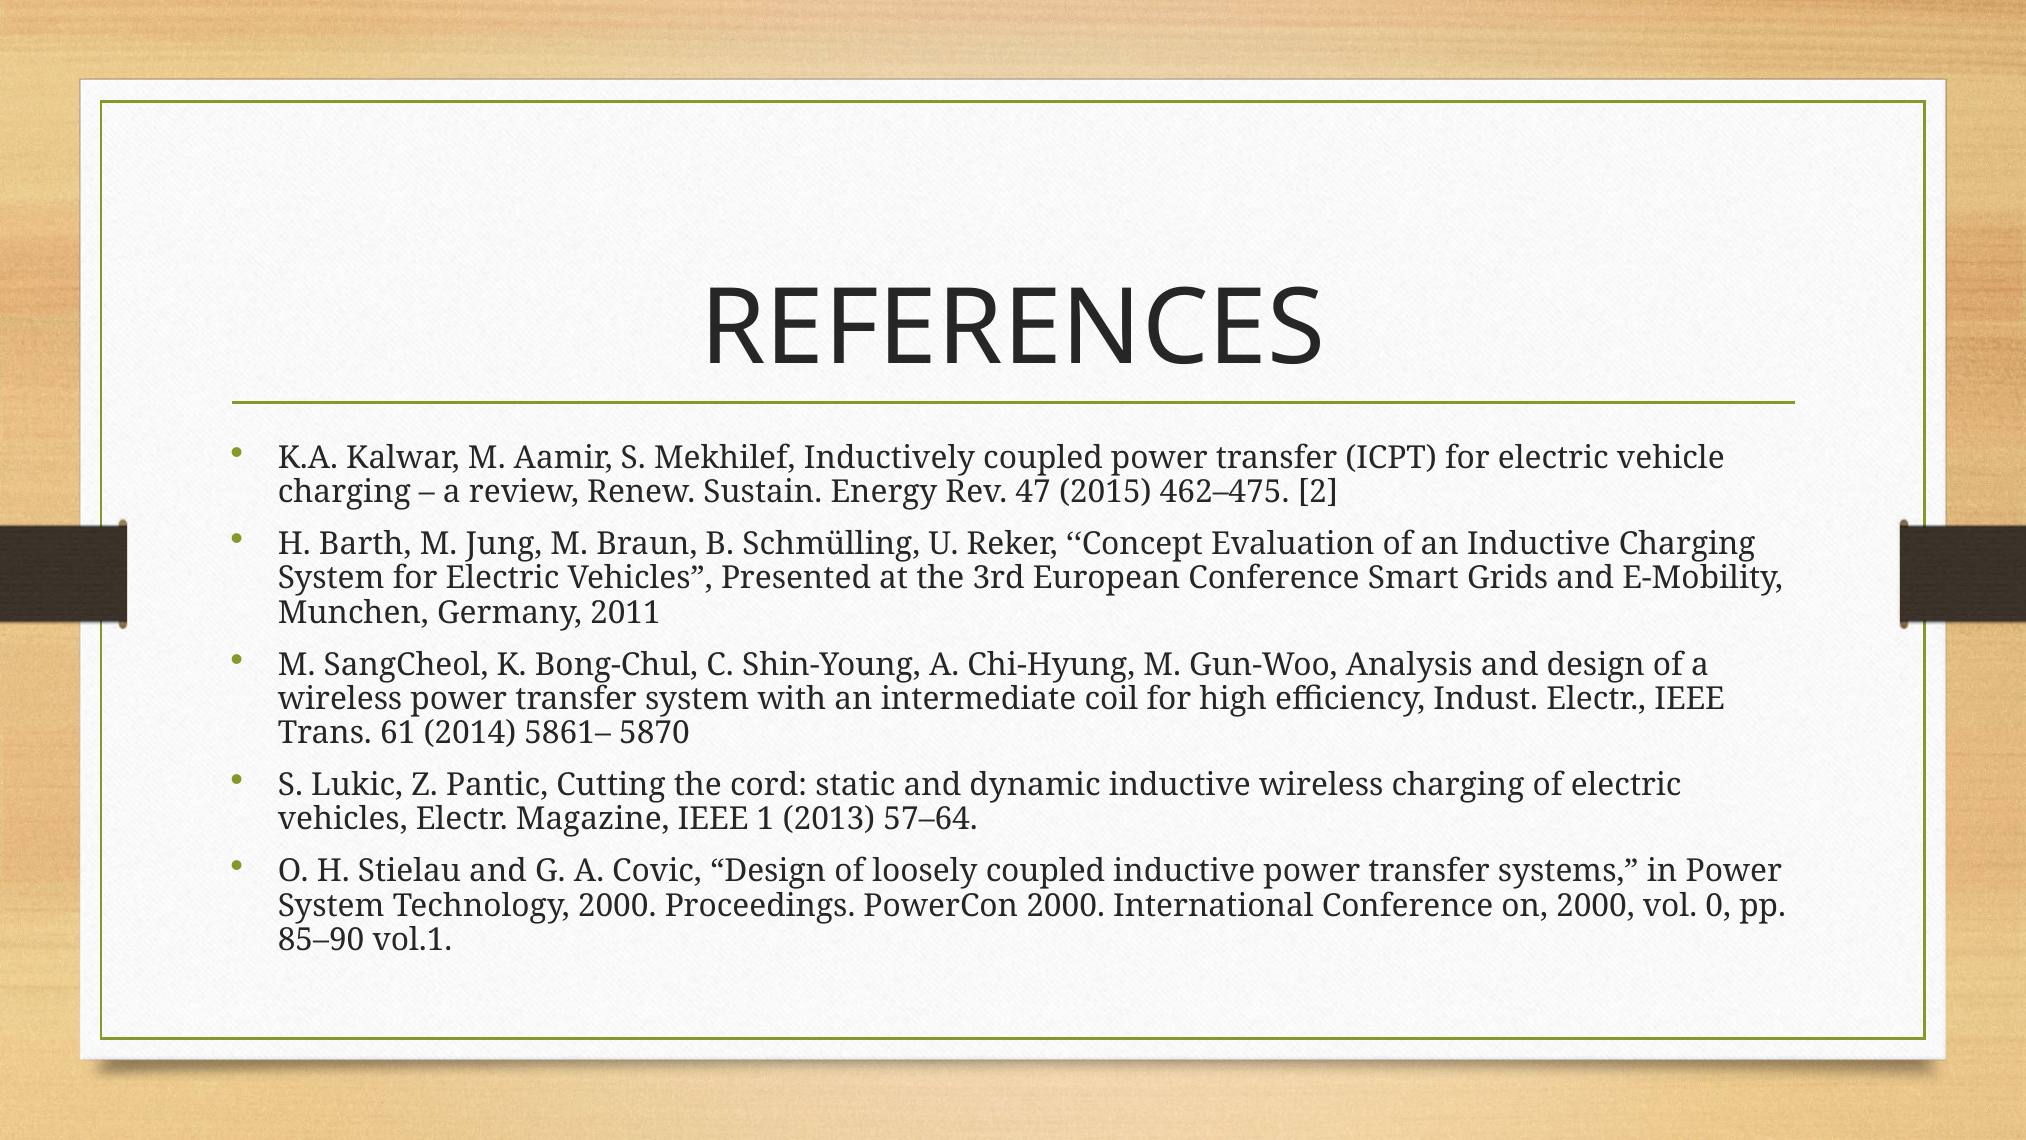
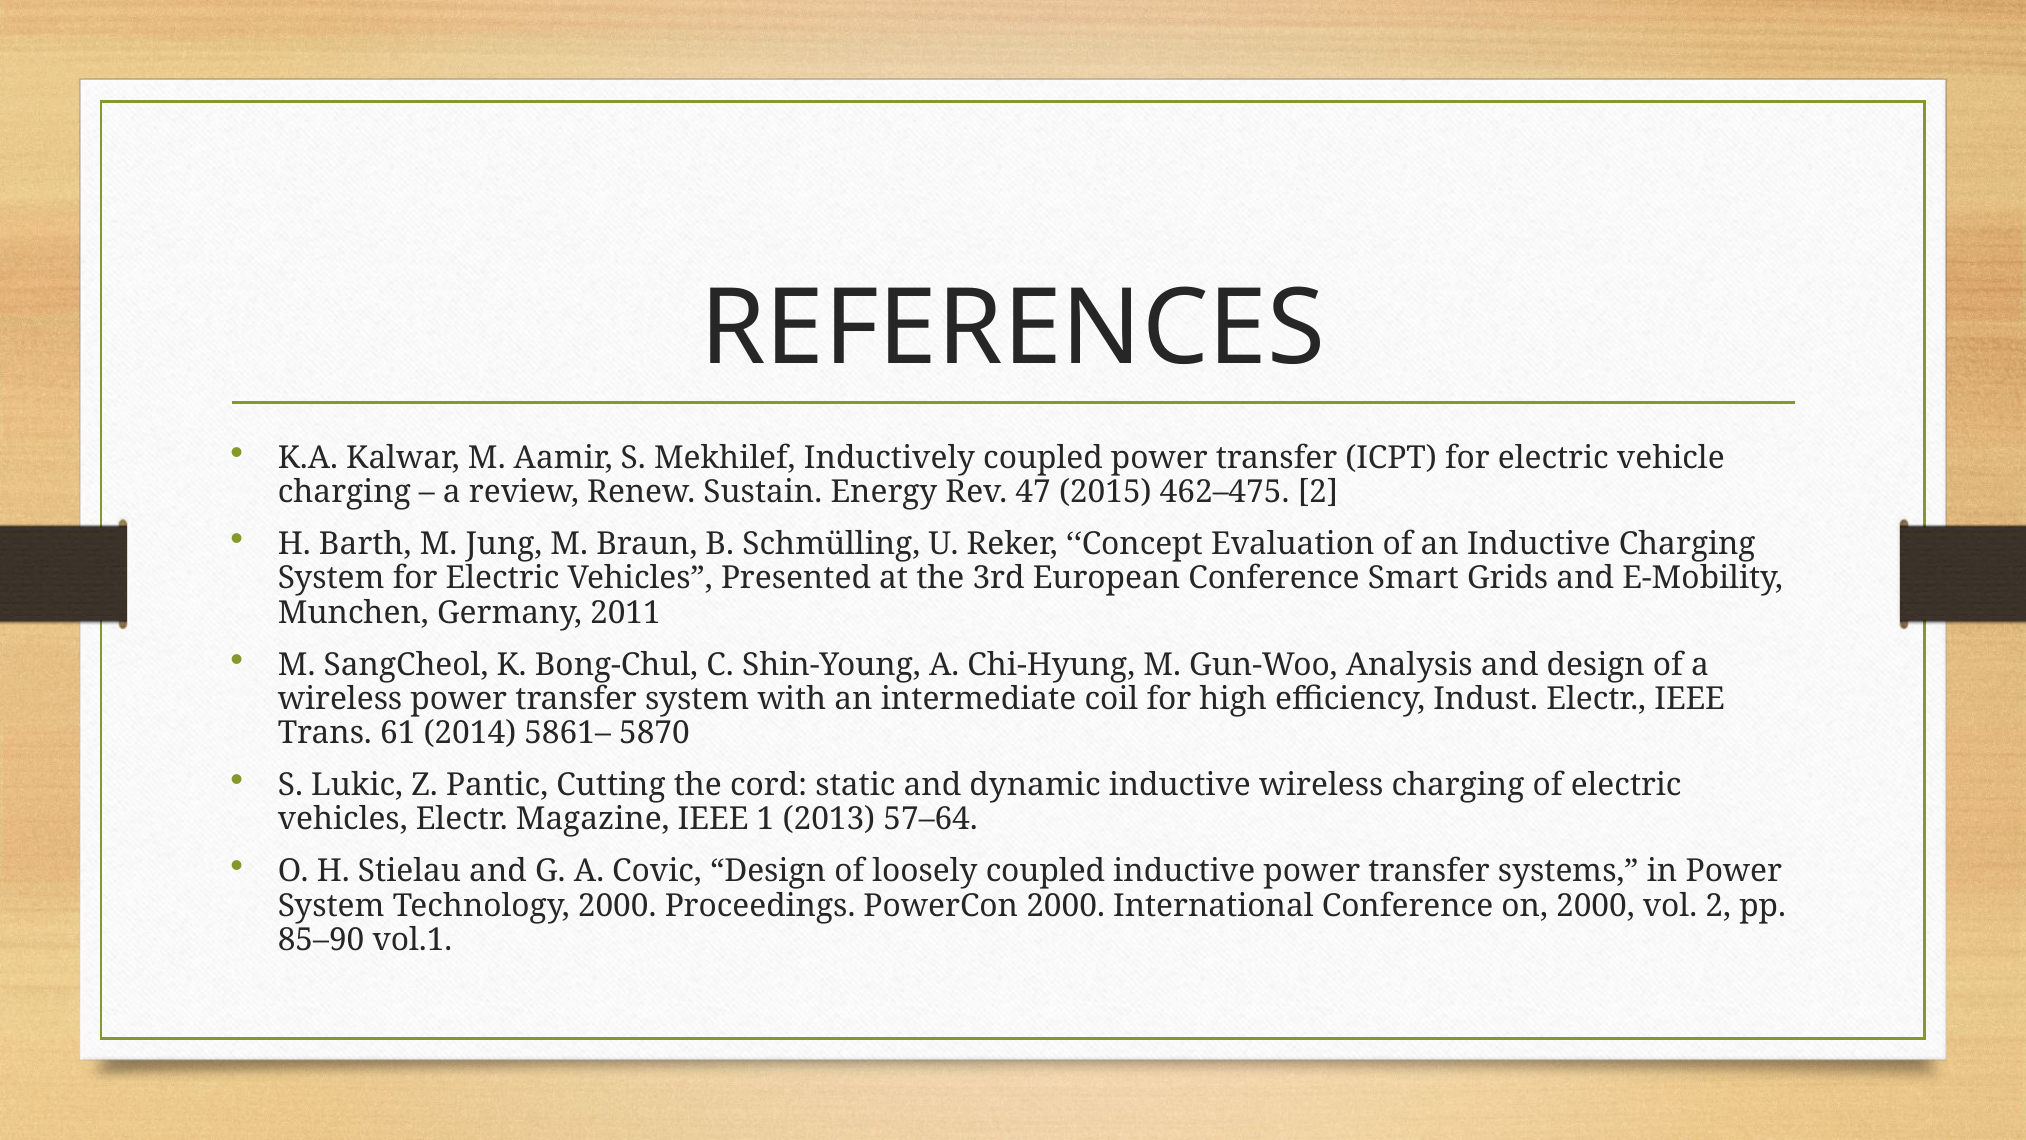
vol 0: 0 -> 2 (1718, 905)
